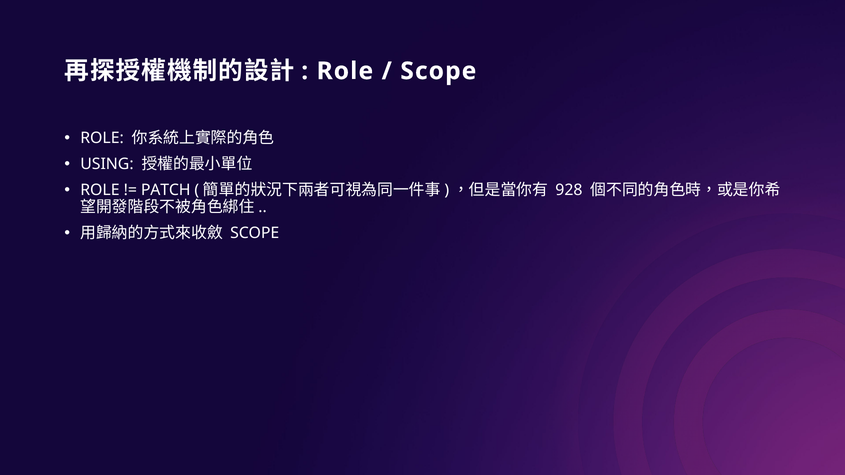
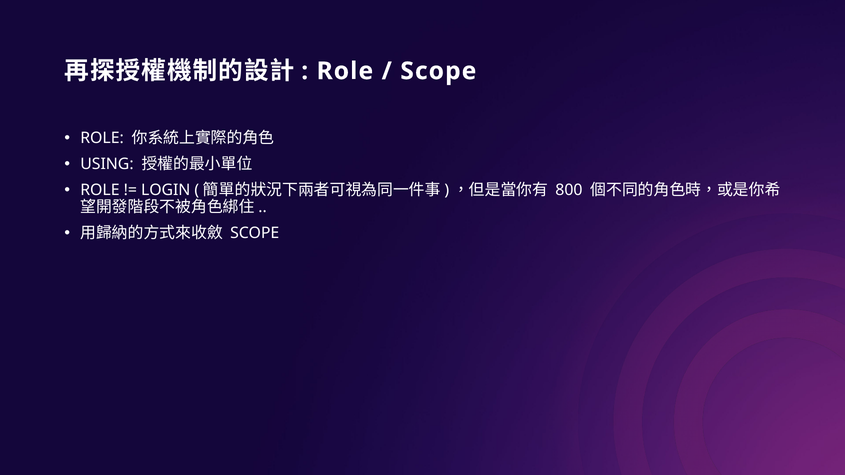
PATCH: PATCH -> LOGIN (166, 190)
928: 928 -> 800 (569, 190)
